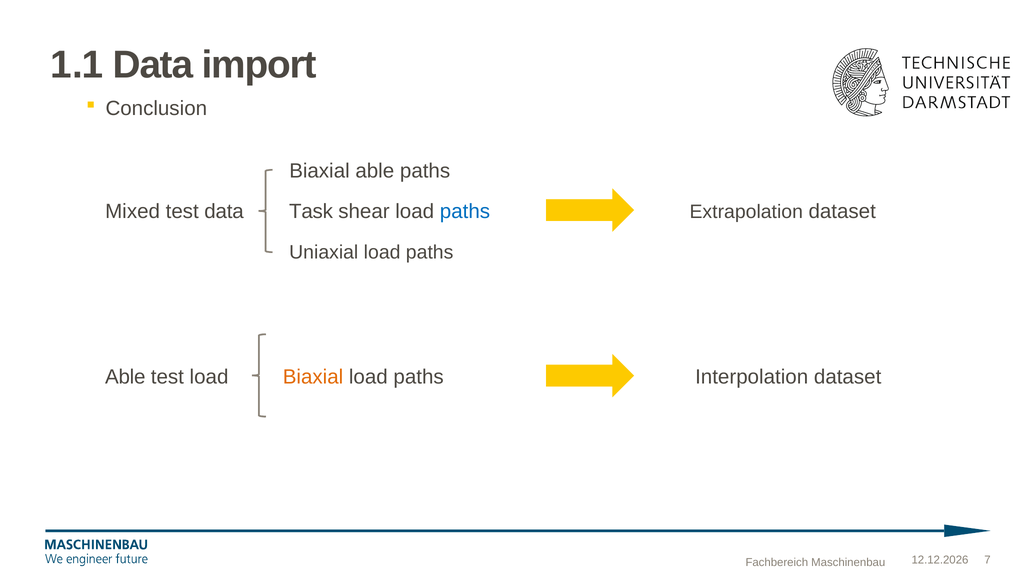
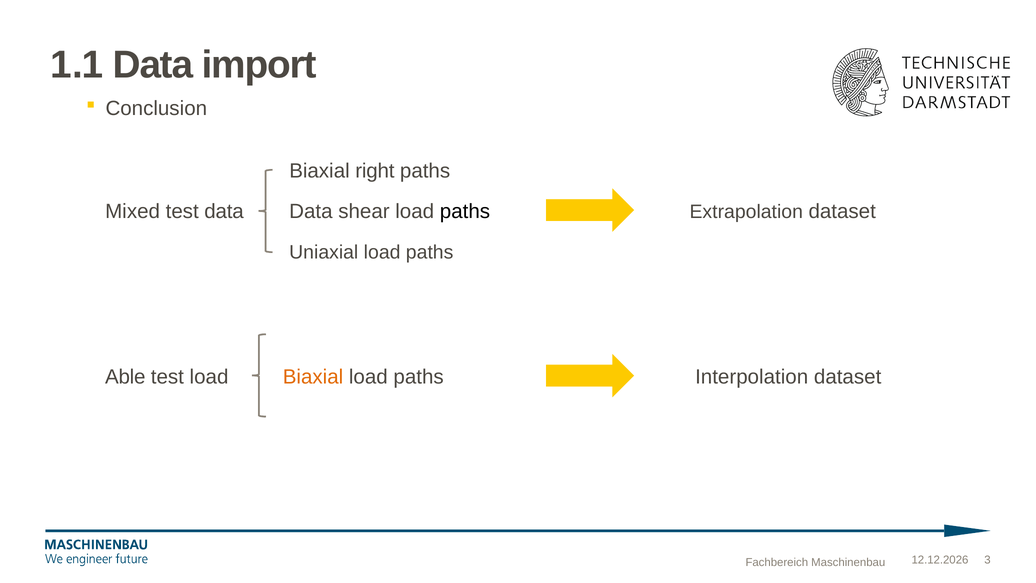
Biaxial able: able -> right (375, 171)
Task: Task -> Data (311, 212)
paths colour: blue -> black (465, 212)
7: 7 -> 3 (988, 560)
